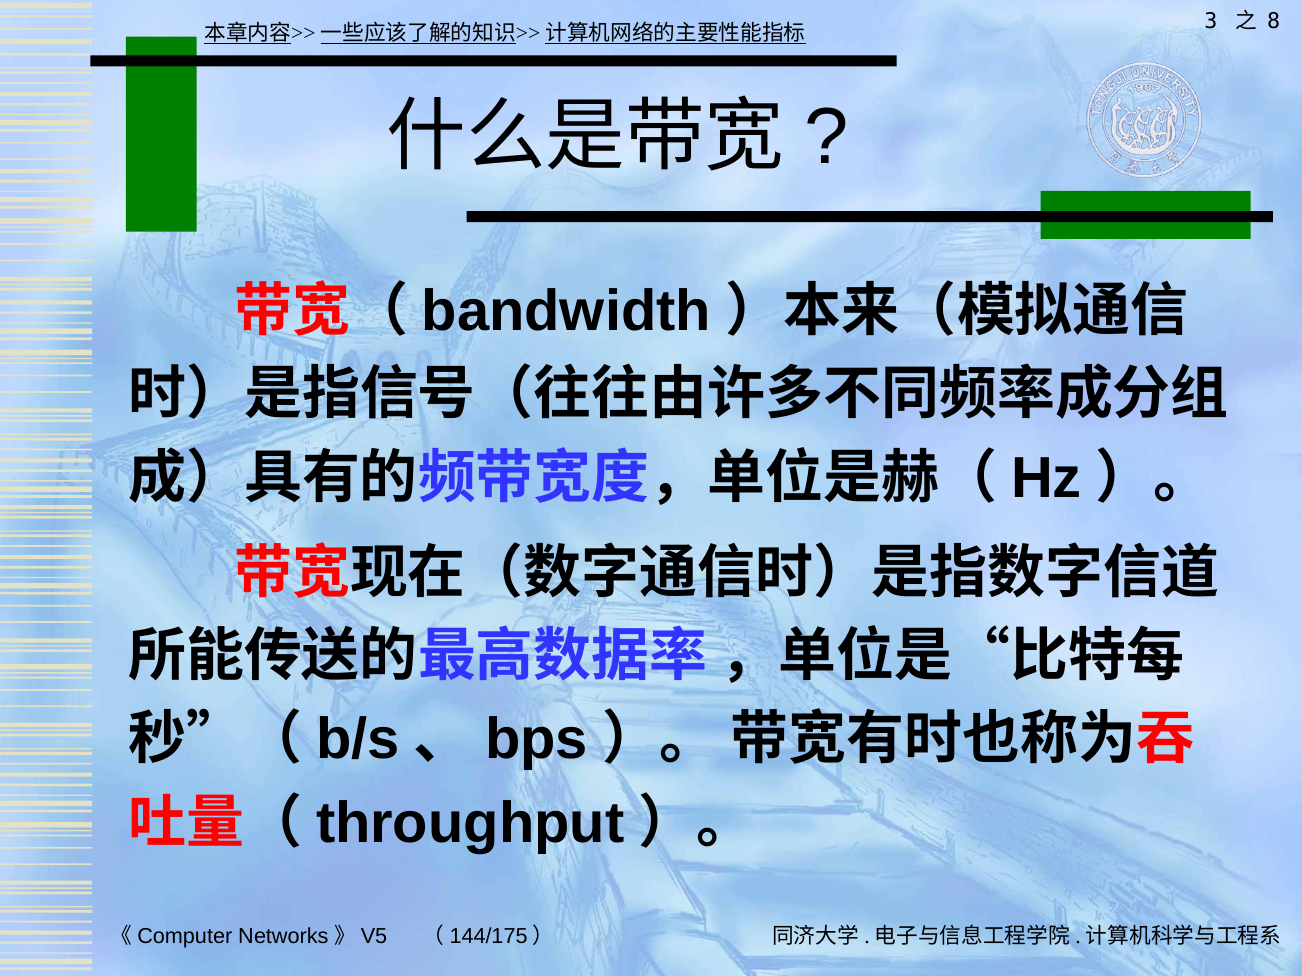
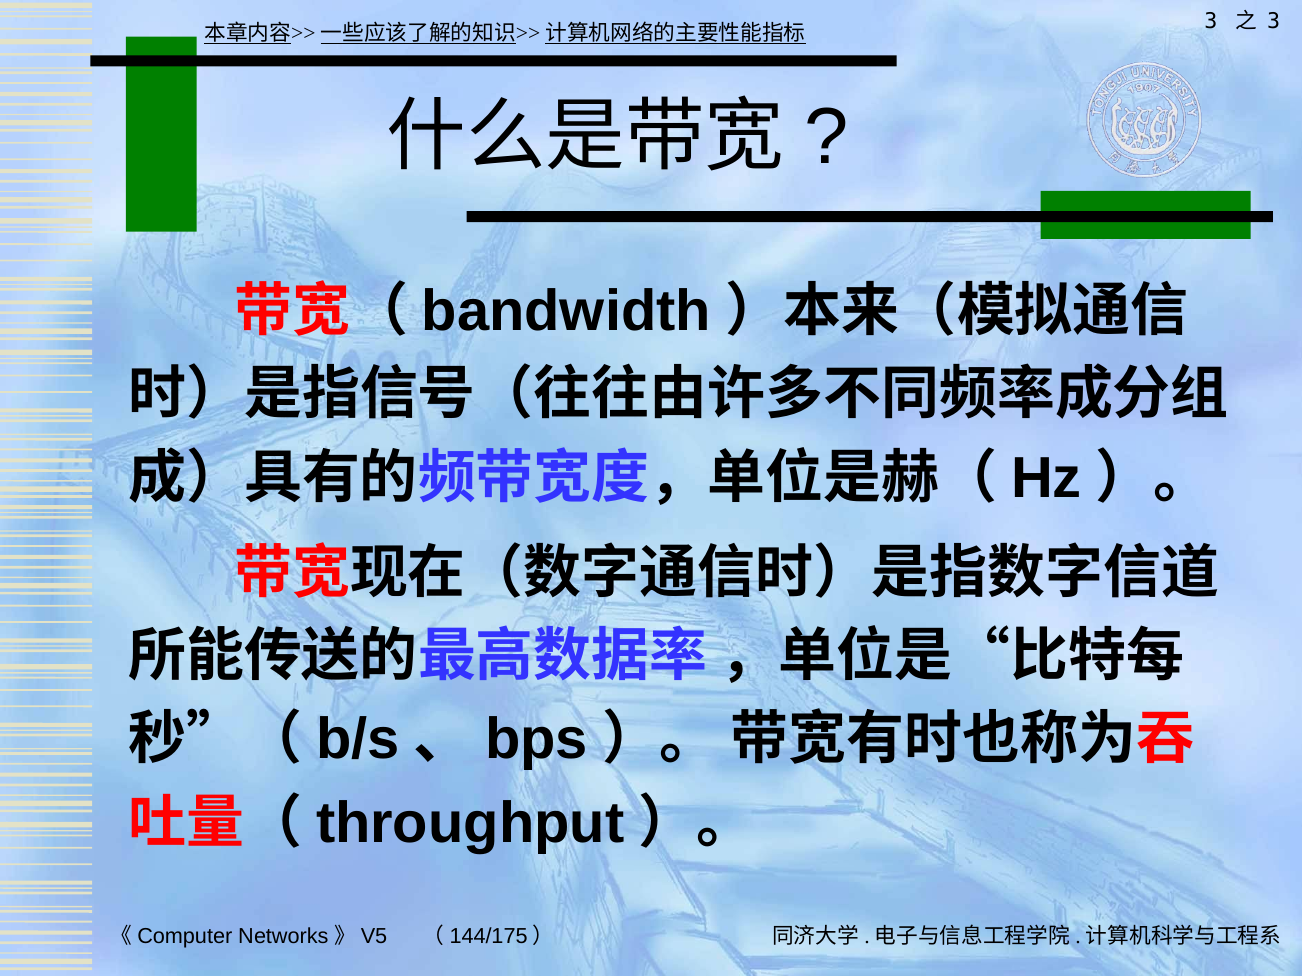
8: 8 -> 3 (1274, 21)
